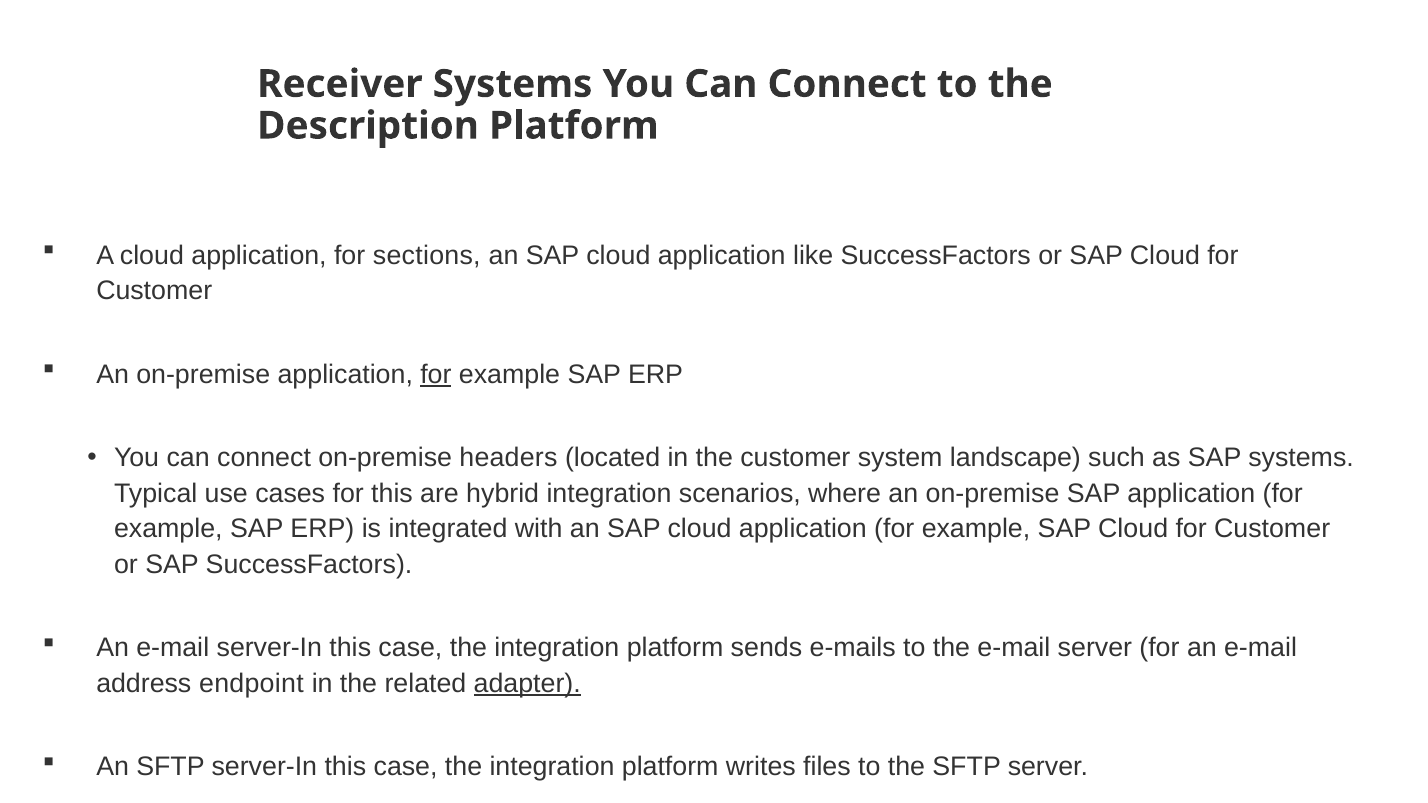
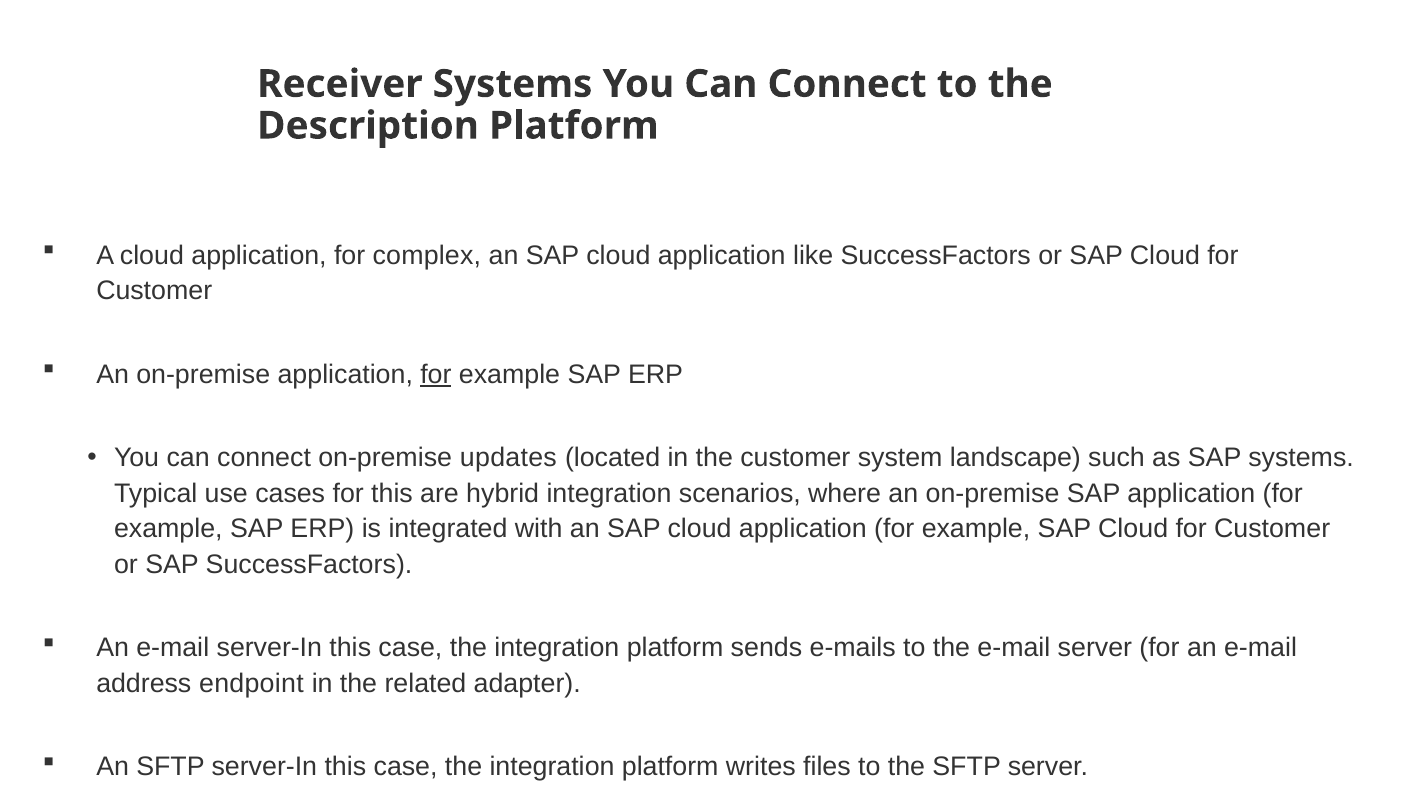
sections: sections -> complex (427, 255)
headers: headers -> updates (508, 458)
adapter underline: present -> none (527, 684)
